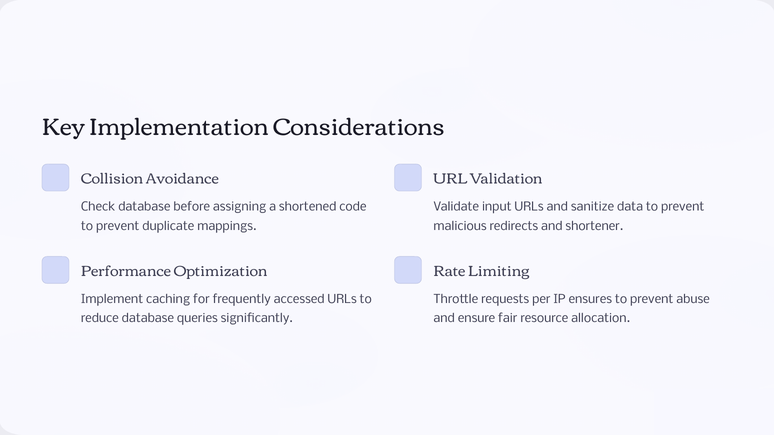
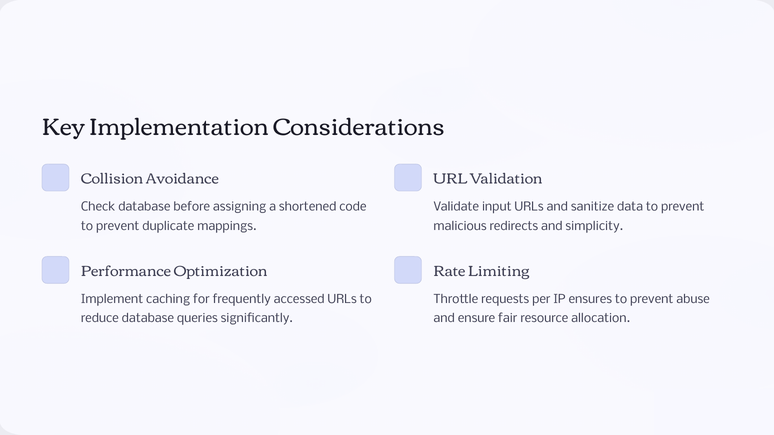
shortener: shortener -> simplicity (594, 226)
